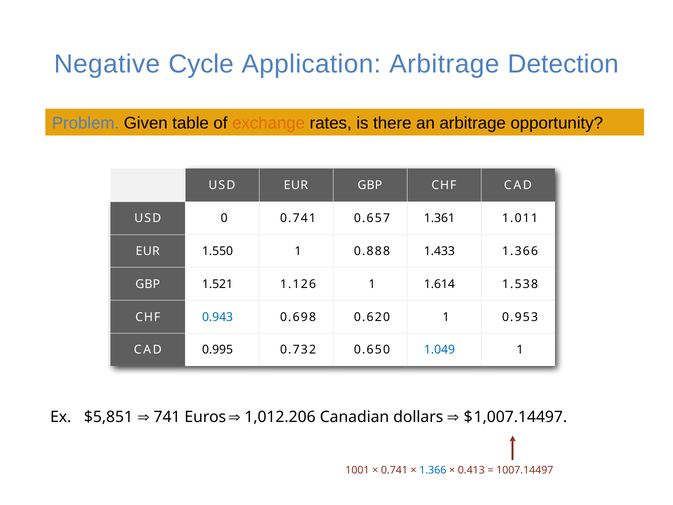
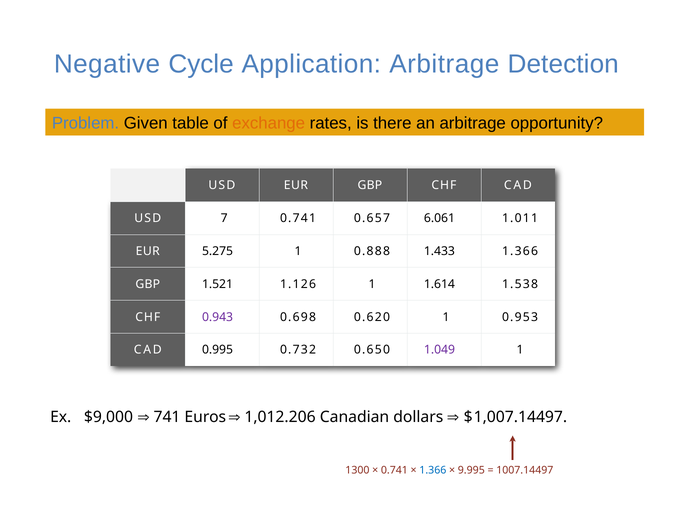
0: 0 -> 7 (224, 218)
1.361: 1.361 -> 6.061 (439, 218)
1.550: 1.550 -> 5.275 (218, 251)
0.943 colour: blue -> purple (218, 317)
1.049 colour: blue -> purple (439, 350)
$5,851: $5,851 -> $9,000 (108, 417)
1001: 1001 -> 1300 (357, 470)
0.413: 0.413 -> 9.995 (471, 470)
